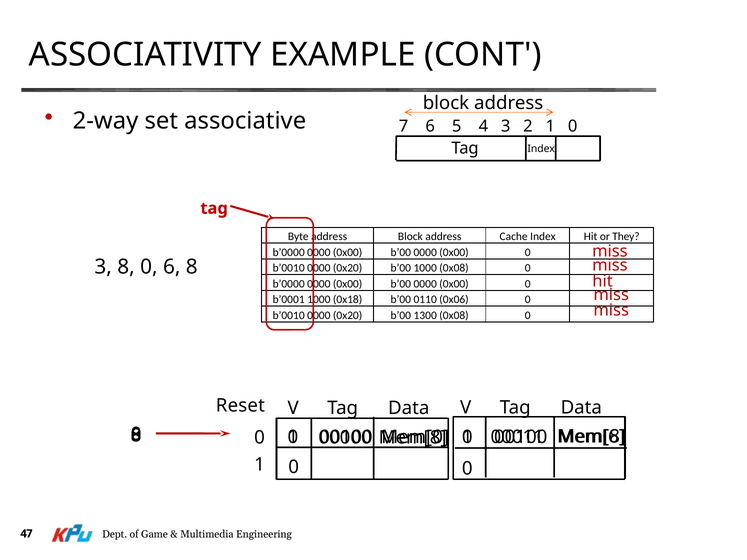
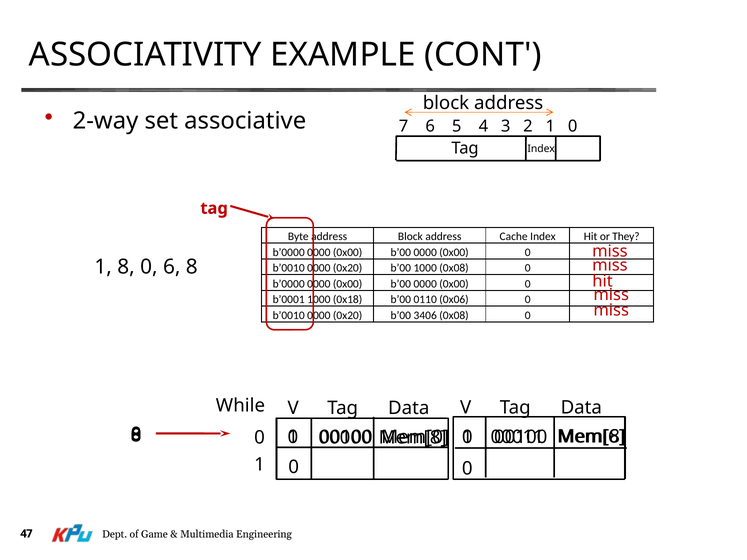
3: 3 -> 1 (103, 267)
1300: 1300 -> 3406 (425, 316)
Reset: Reset -> While (240, 406)
